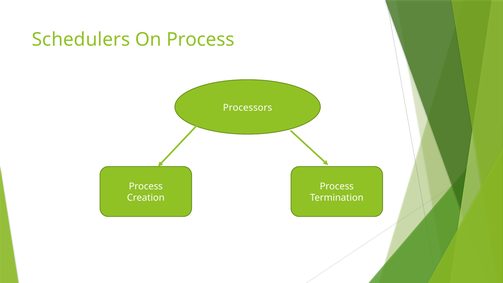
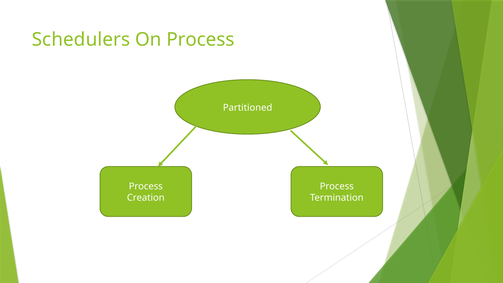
Processors: Processors -> Partitioned (248, 108)
